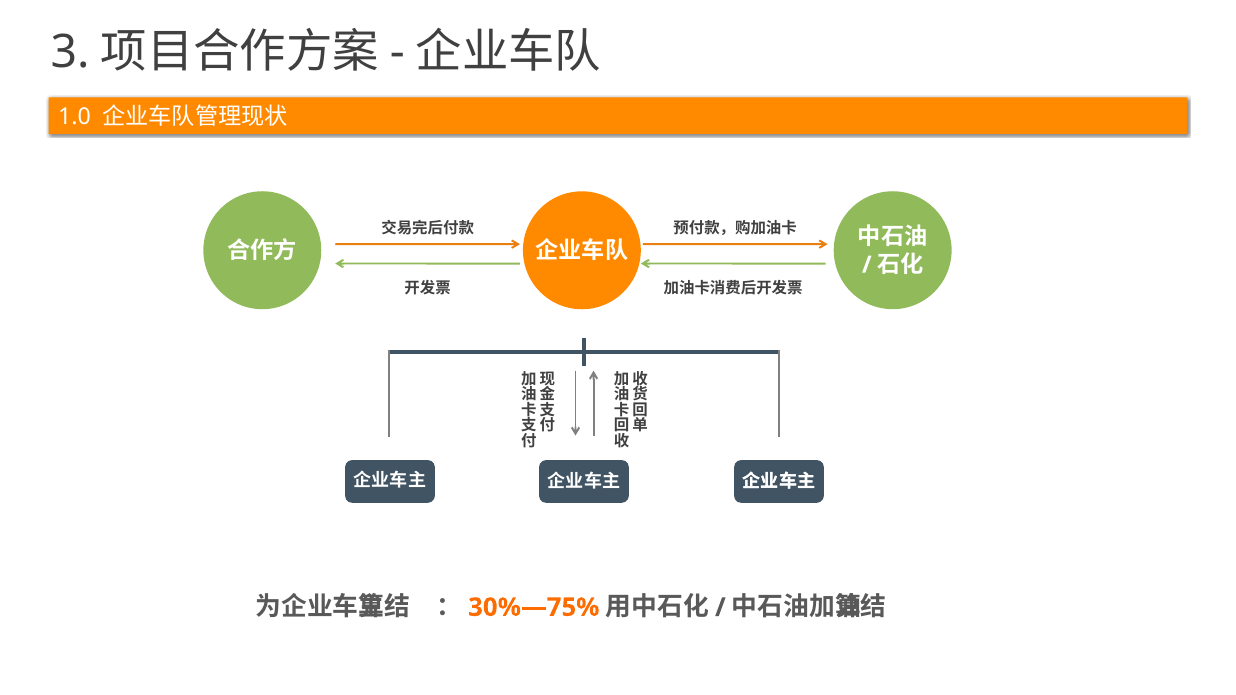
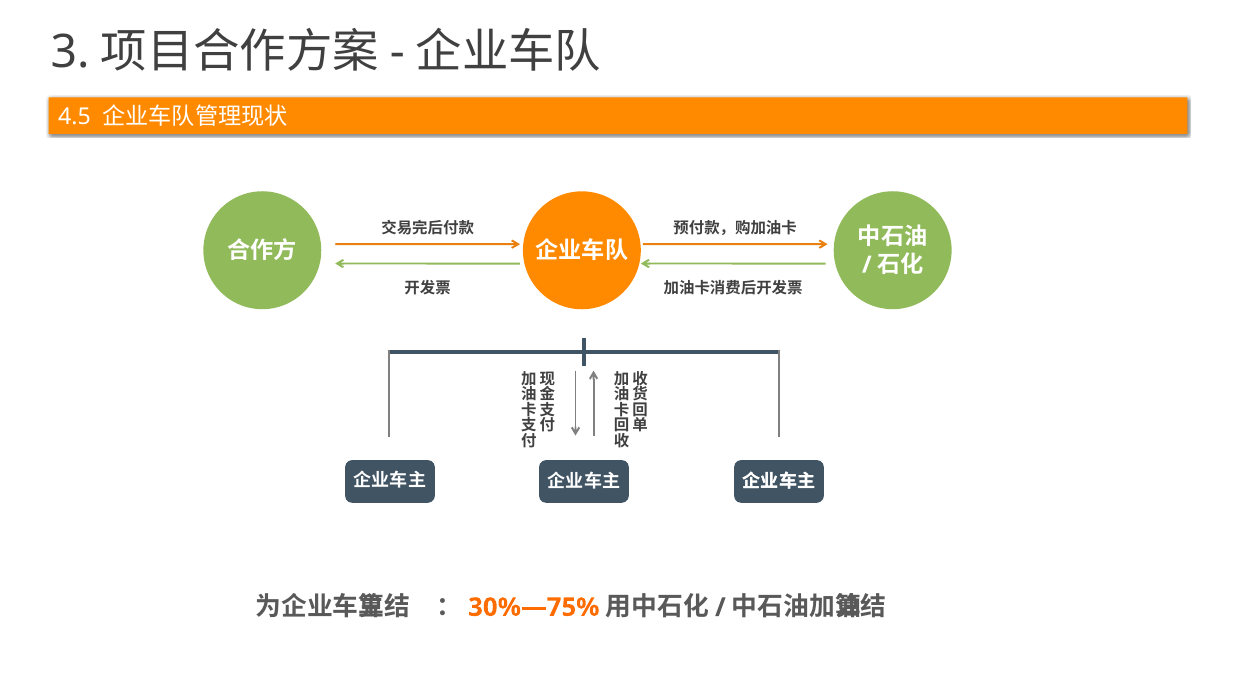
1.0: 1.0 -> 4.5 (75, 117)
